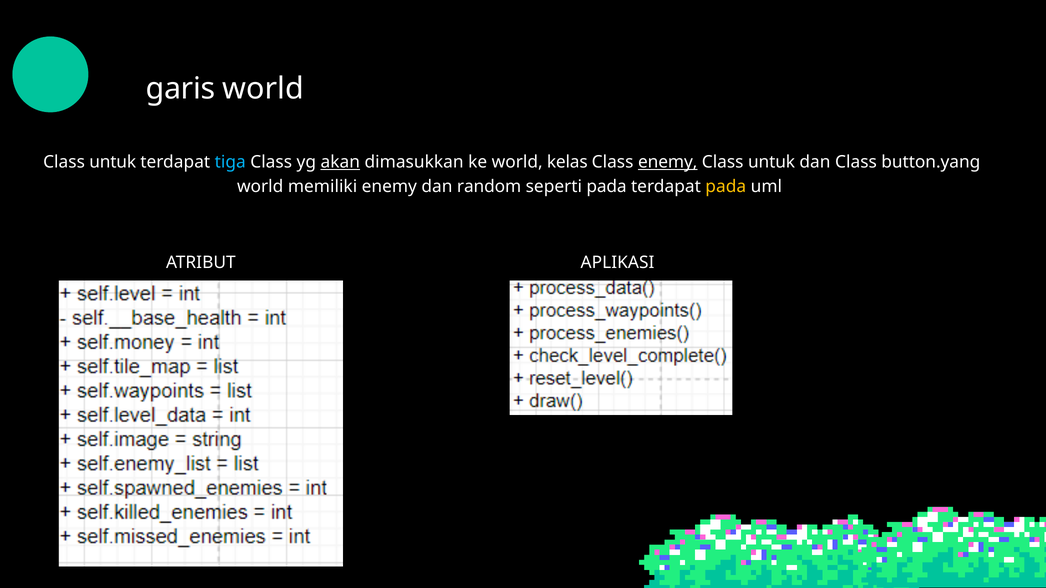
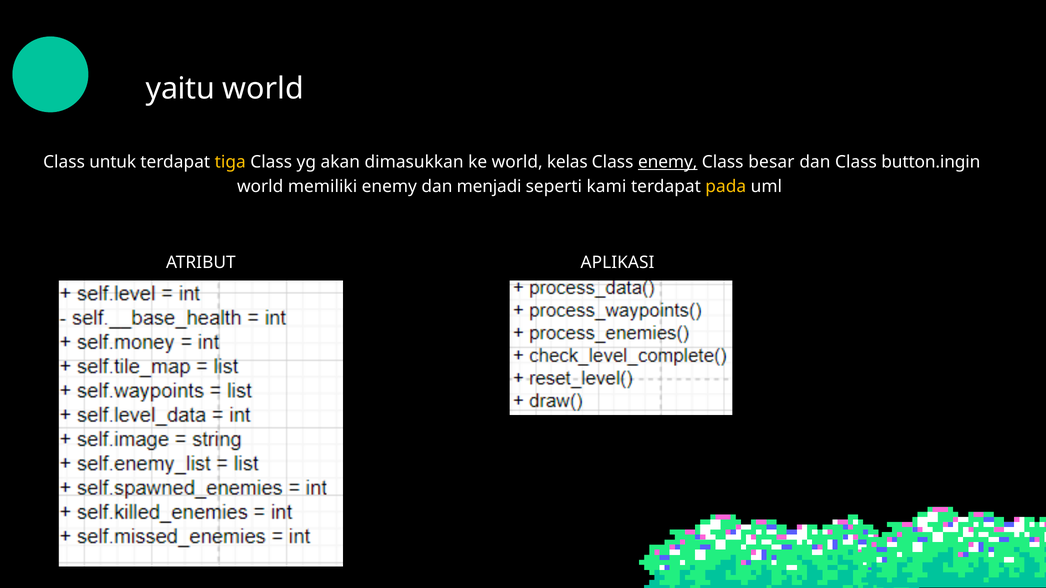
garis: garis -> yaitu (180, 89)
tiga colour: light blue -> yellow (230, 162)
akan underline: present -> none (340, 162)
untuk: untuk -> besar (771, 162)
button.yang: button.yang -> button.ingin (931, 162)
random: random -> menjadi (489, 187)
seperti pada: pada -> kami (606, 187)
